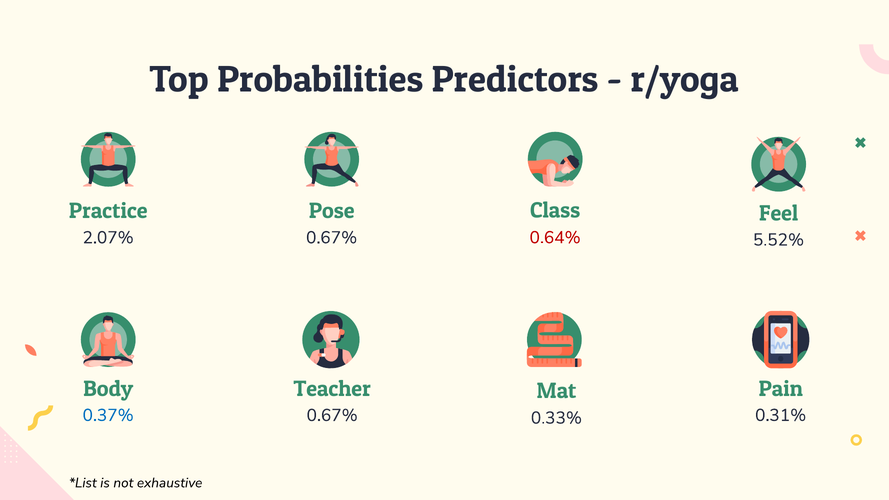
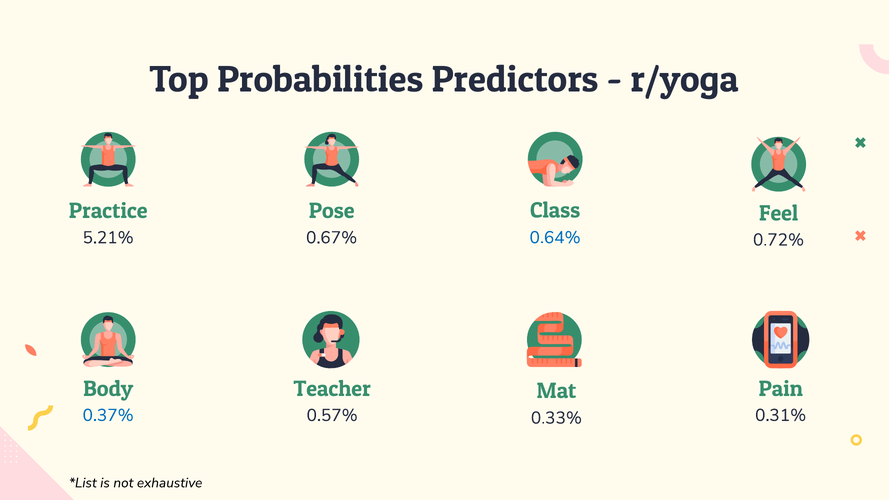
0.64% colour: red -> blue (555, 238)
2.07%: 2.07% -> 5.21% (108, 238)
5.52%: 5.52% -> 0.72% (779, 240)
0.67%: 0.67% -> 0.57% (332, 415)
